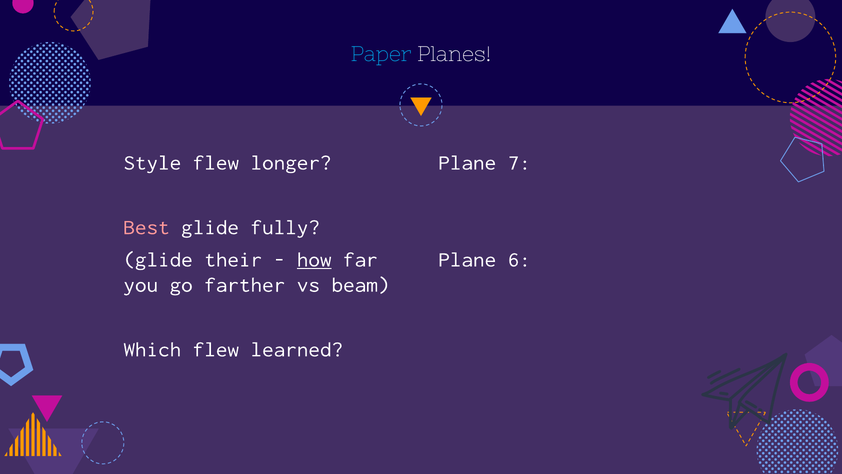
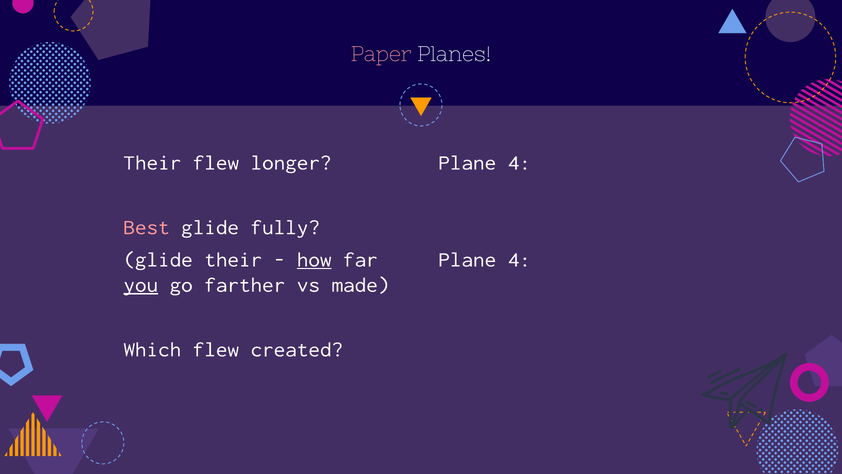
Paper colour: light blue -> pink (381, 54)
Style: Style -> Their (152, 162)
7: 7 -> 4 (519, 162)
6: 6 -> 4 (519, 259)
you underline: none -> present (141, 285)
beam: beam -> made (360, 285)
learned: learned -> created (297, 349)
